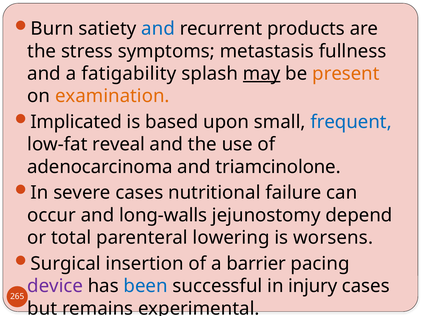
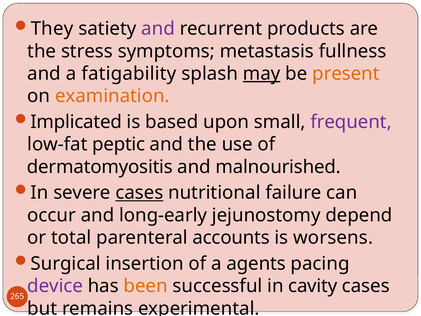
Burn: Burn -> They (52, 29)
and colour: blue -> purple (158, 29)
frequent colour: blue -> purple (351, 122)
reveal: reveal -> peptic (119, 144)
adenocarcinoma: adenocarcinoma -> dermatomyositis (100, 167)
triamcinolone: triamcinolone -> malnourished (278, 167)
cases underline: none -> present (139, 193)
long-walls: long-walls -> long-early (163, 215)
lowering: lowering -> accounts (231, 238)
barrier: barrier -> agents (256, 263)
been colour: blue -> orange (146, 286)
injury: injury -> cavity (313, 286)
